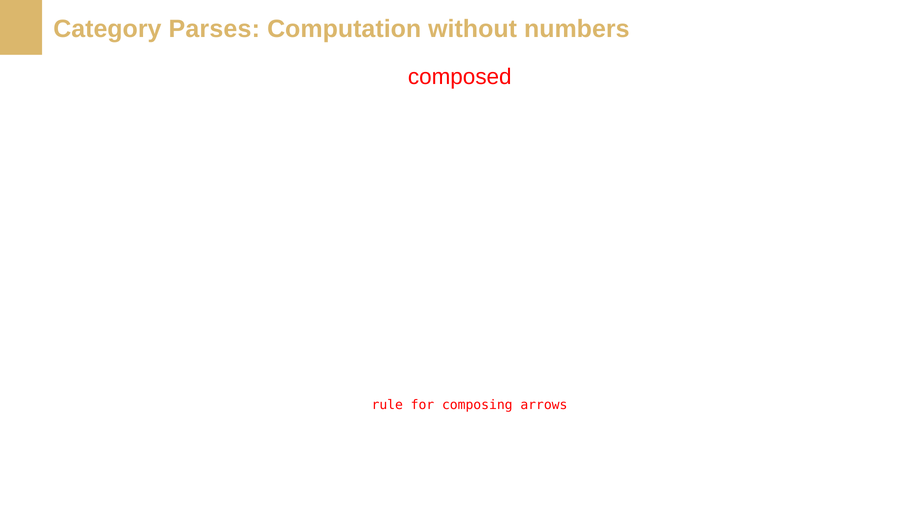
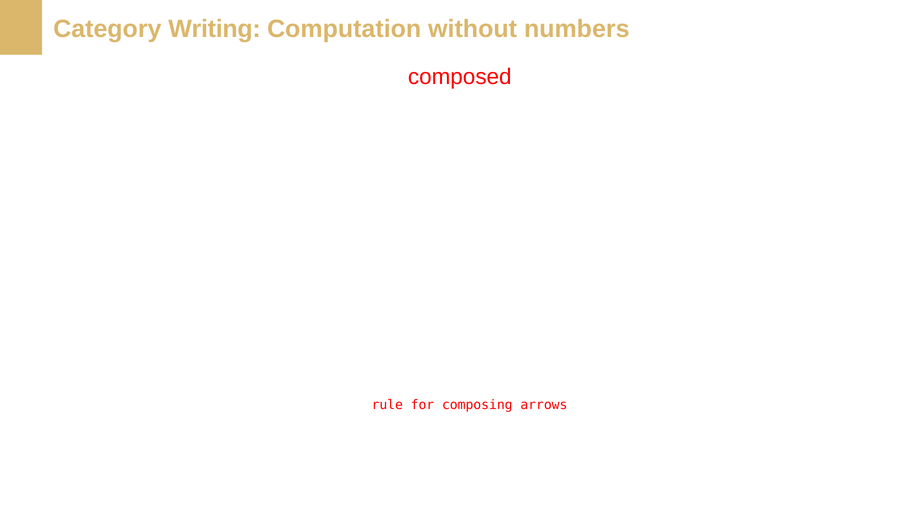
Parses: Parses -> Writing (215, 29)
